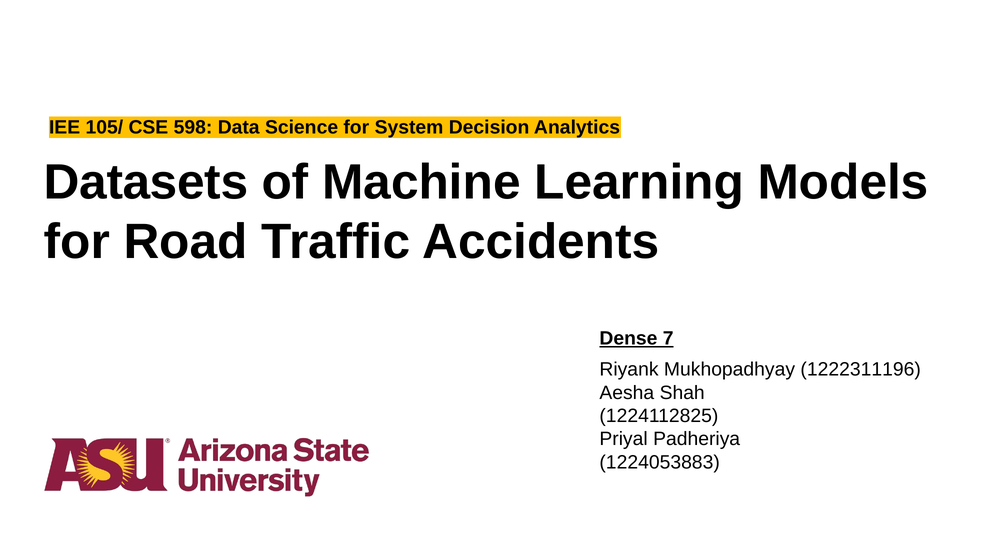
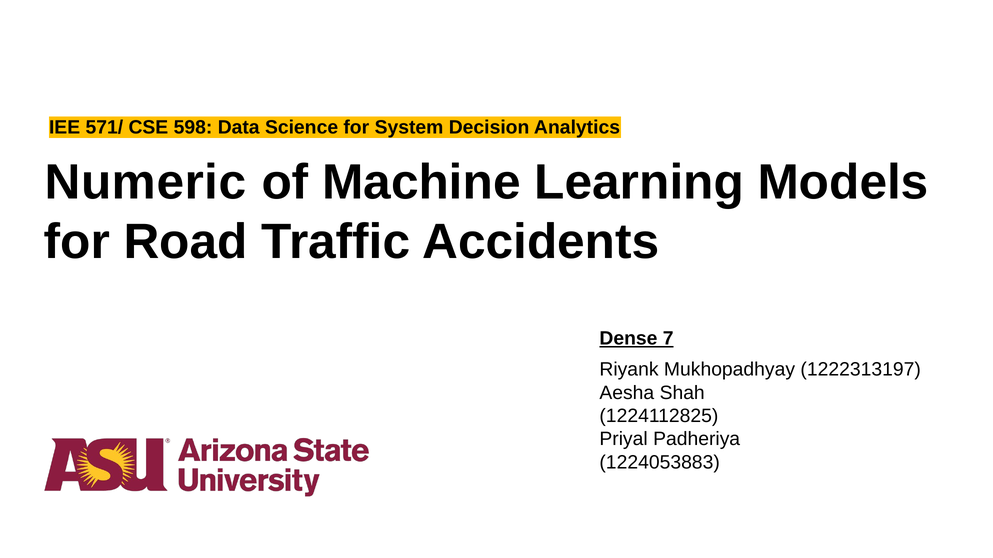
105/: 105/ -> 571/ (104, 128)
Datasets: Datasets -> Numeric (146, 183)
1222311196: 1222311196 -> 1222313197 (861, 370)
